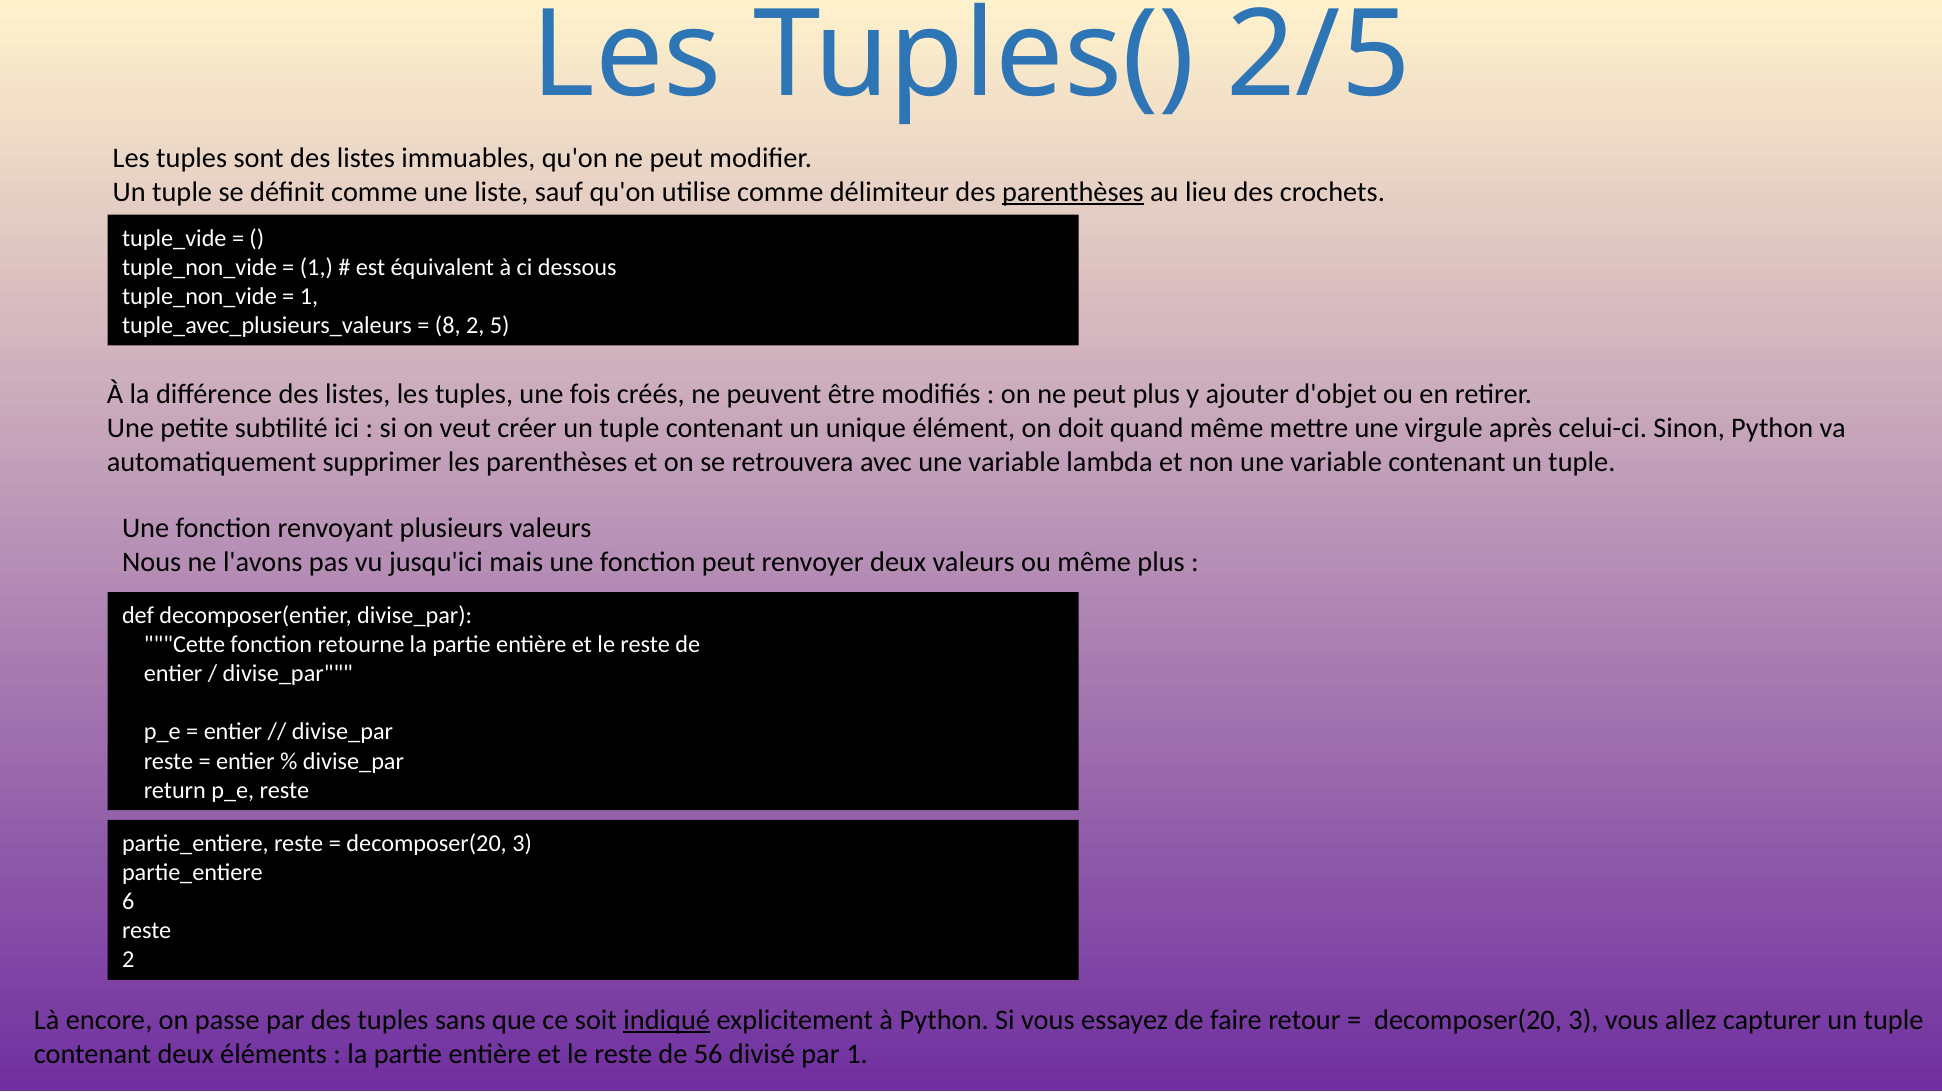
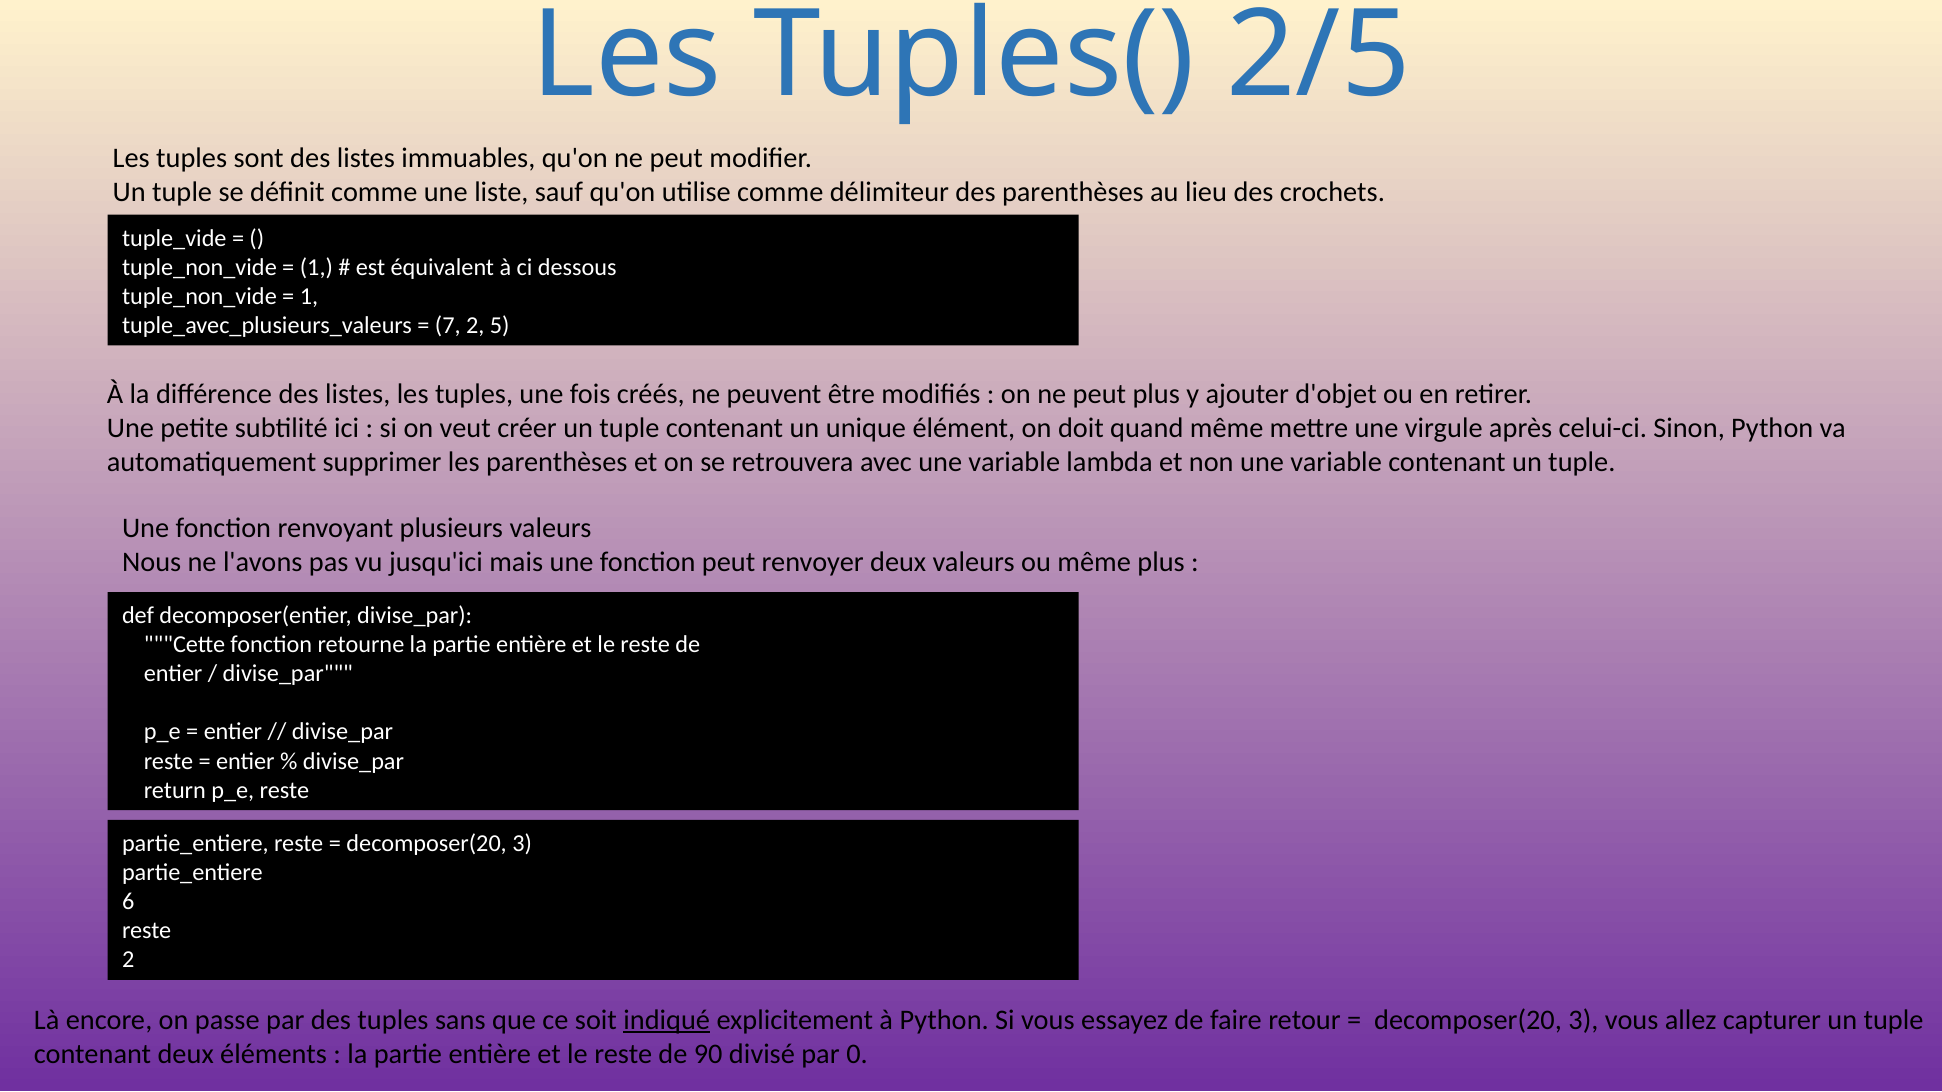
parenthèses underline: present -> none (1073, 192)
8: 8 -> 7 (448, 326)
56: 56 -> 90 (708, 1055)
par 1: 1 -> 0 (857, 1055)
